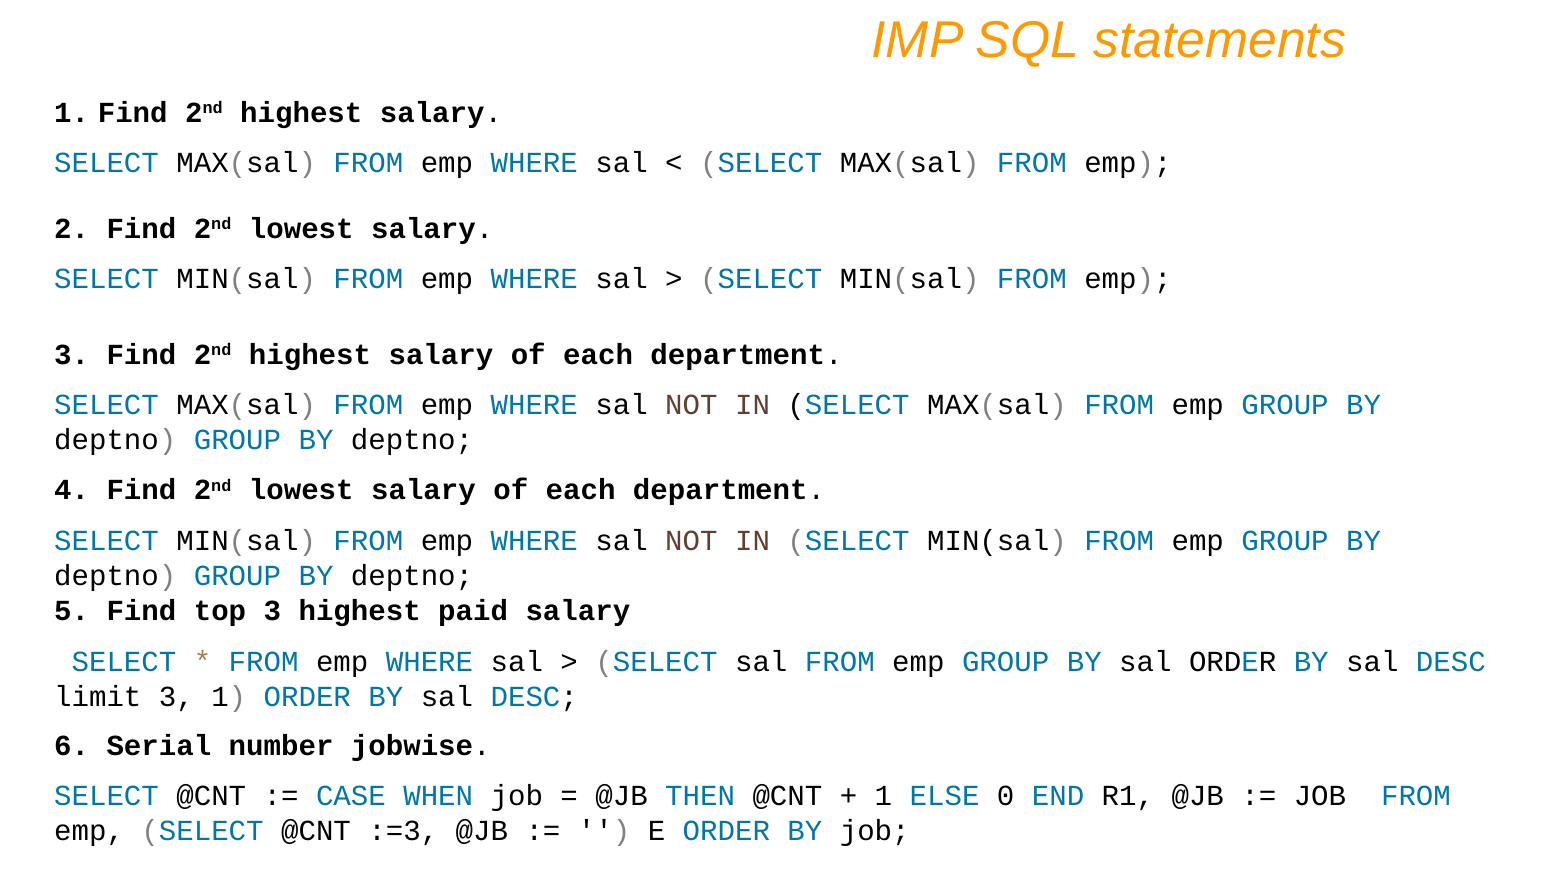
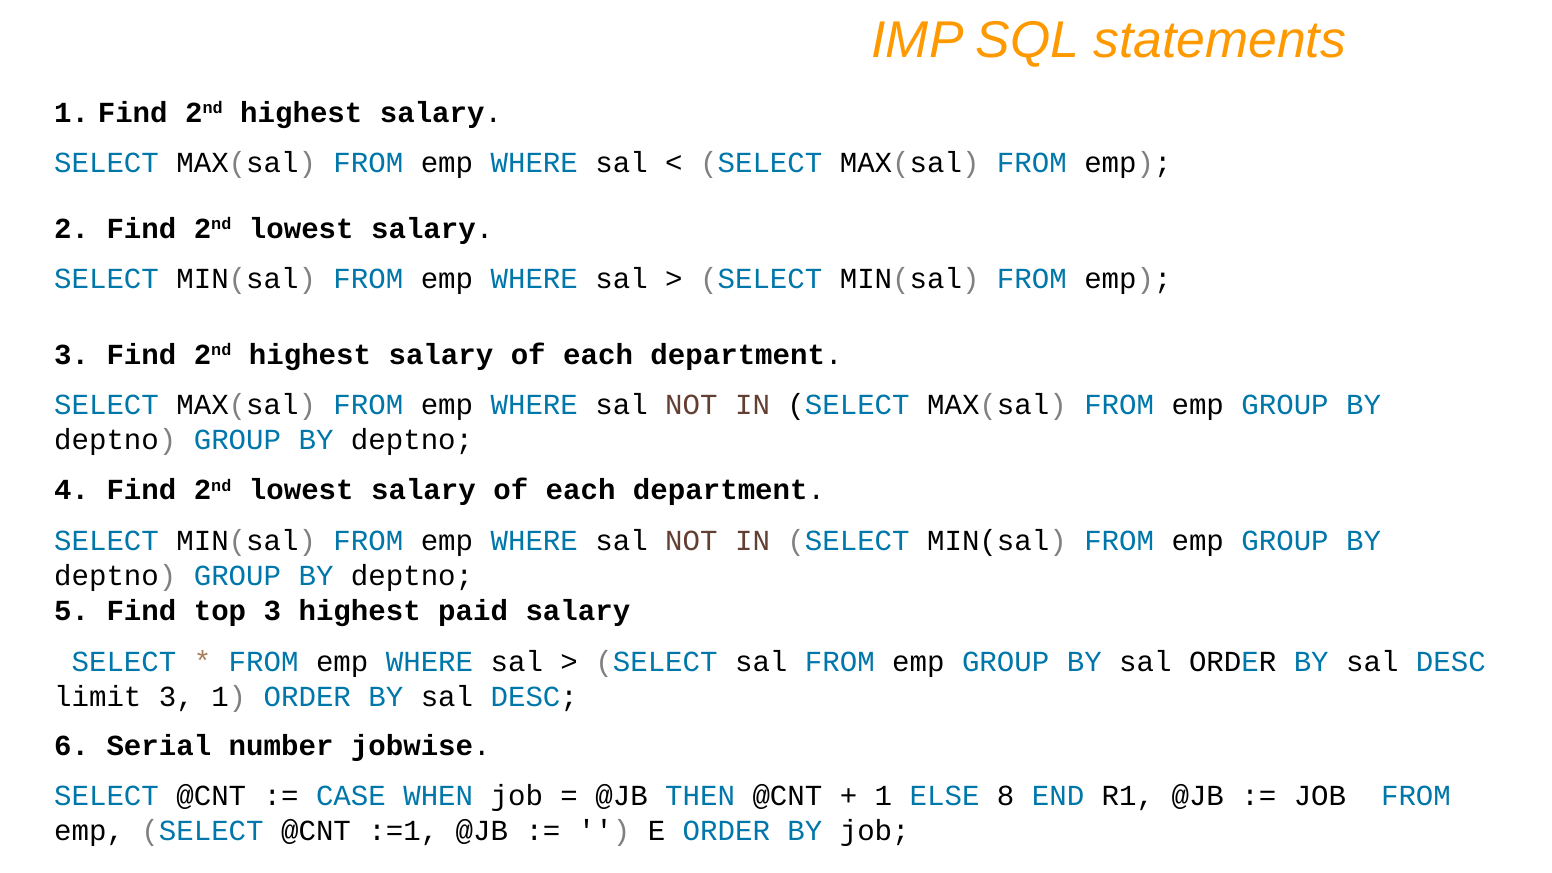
0: 0 -> 8 (1006, 796)
:=3: :=3 -> :=1 (403, 831)
